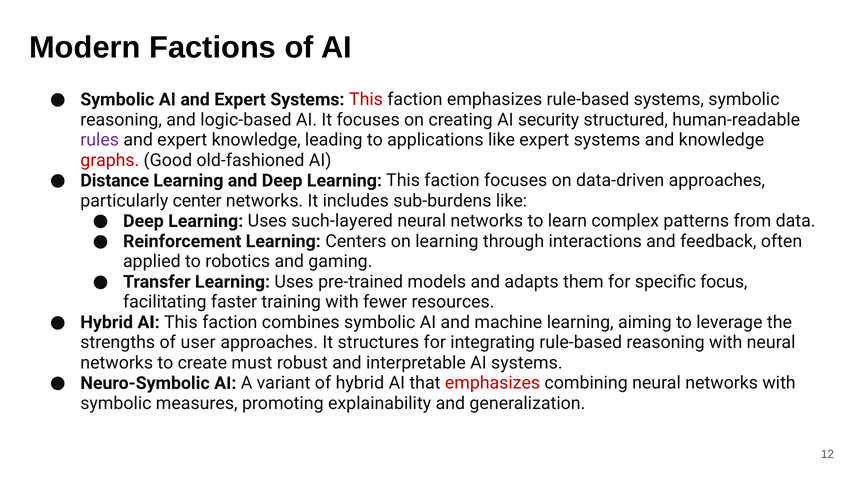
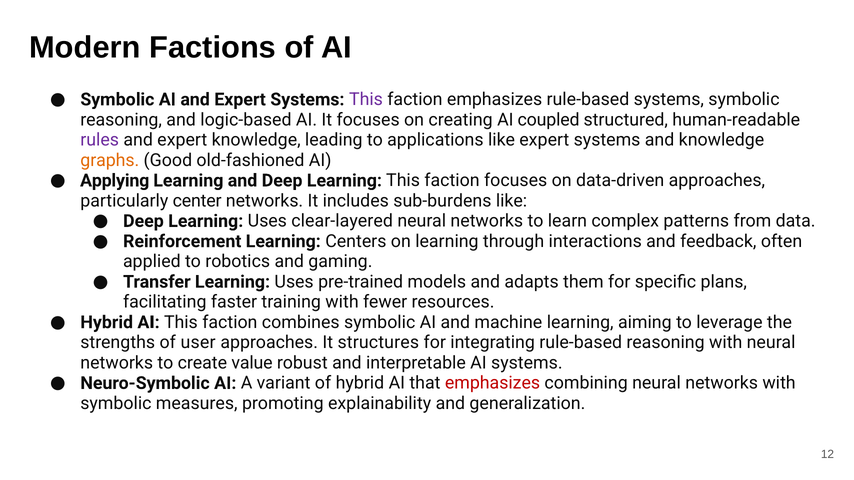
This colour: red -> purple (366, 100)
security: security -> coupled (549, 120)
graphs colour: red -> orange (110, 160)
Distance: Distance -> Applying (115, 181)
such-layered: such-layered -> clear-layered (342, 221)
focus: focus -> plans (724, 282)
must: must -> value (252, 363)
